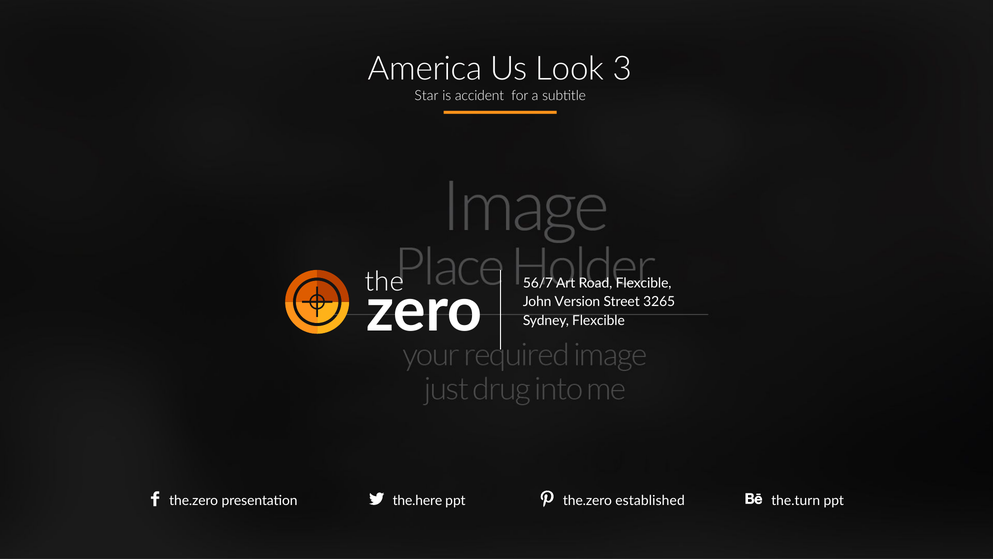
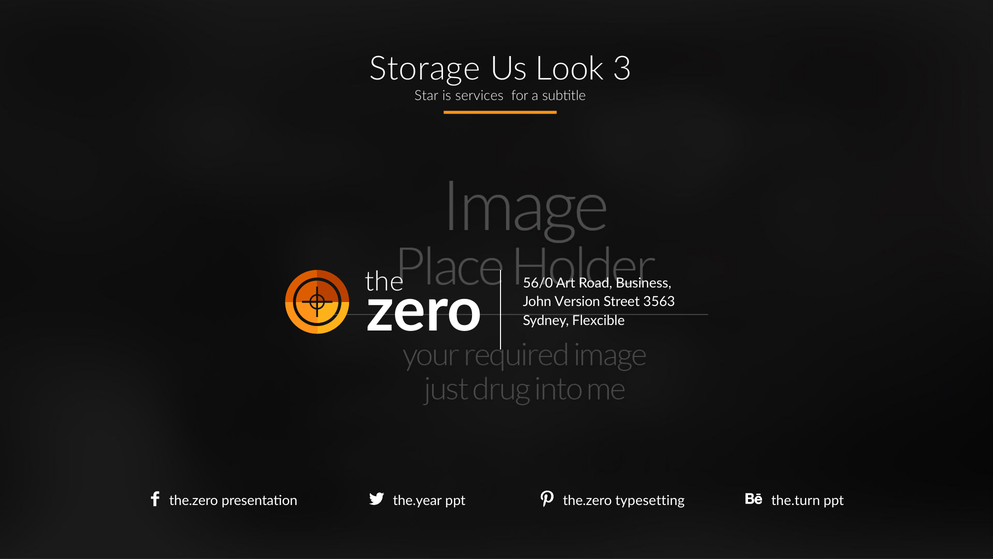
America: America -> Storage (425, 69)
accident: accident -> services (479, 96)
56/7: 56/7 -> 56/0 (538, 283)
Road Flexcible: Flexcible -> Business (644, 283)
3265: 3265 -> 3563 (659, 302)
the.here: the.here -> the.year (417, 500)
established: established -> typesetting (650, 500)
